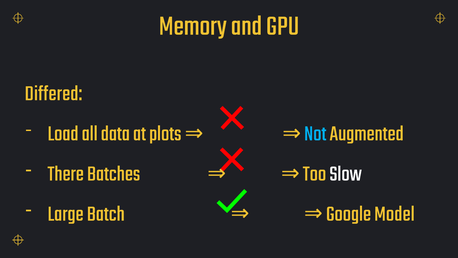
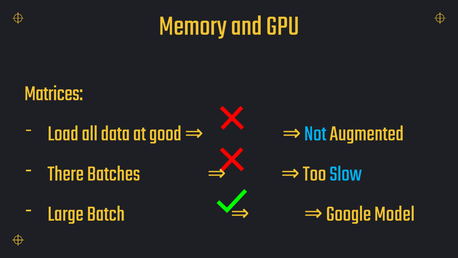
Differed: Differed -> Matrices (54, 93)
plots: plots -> good (165, 133)
Slow colour: white -> light blue (346, 173)
